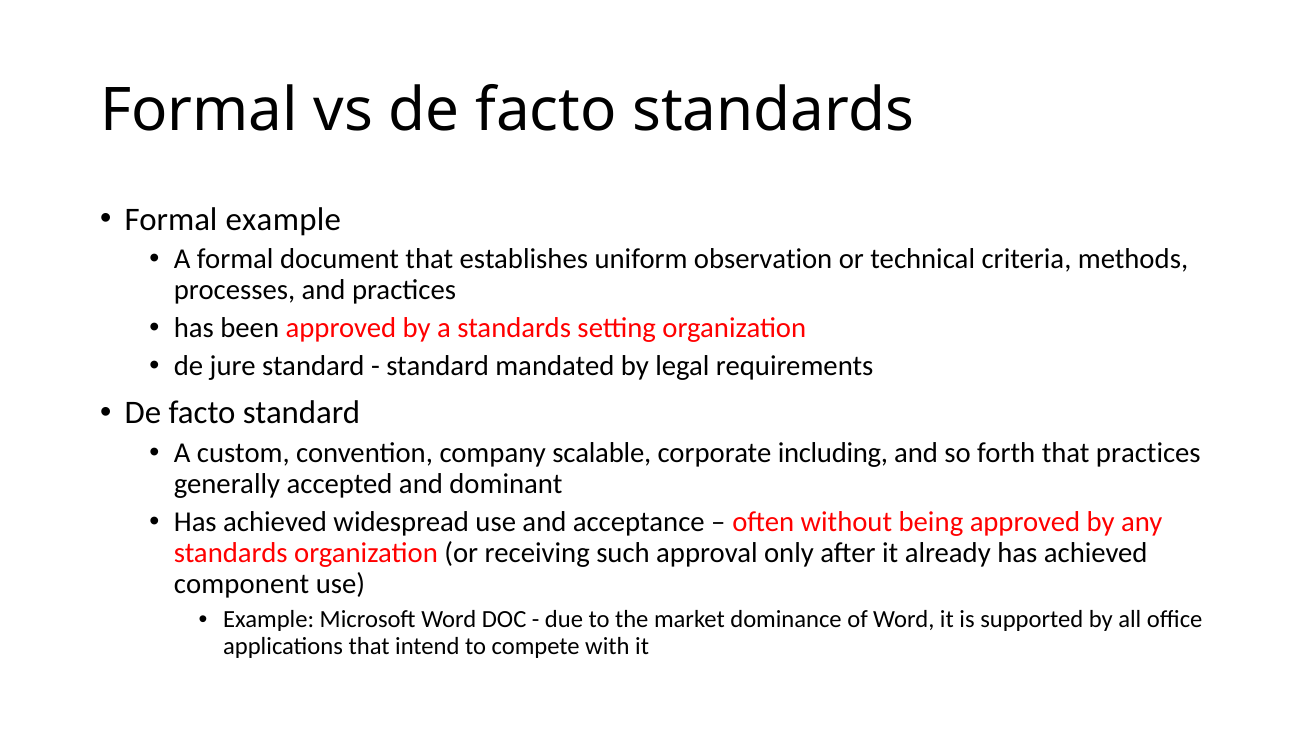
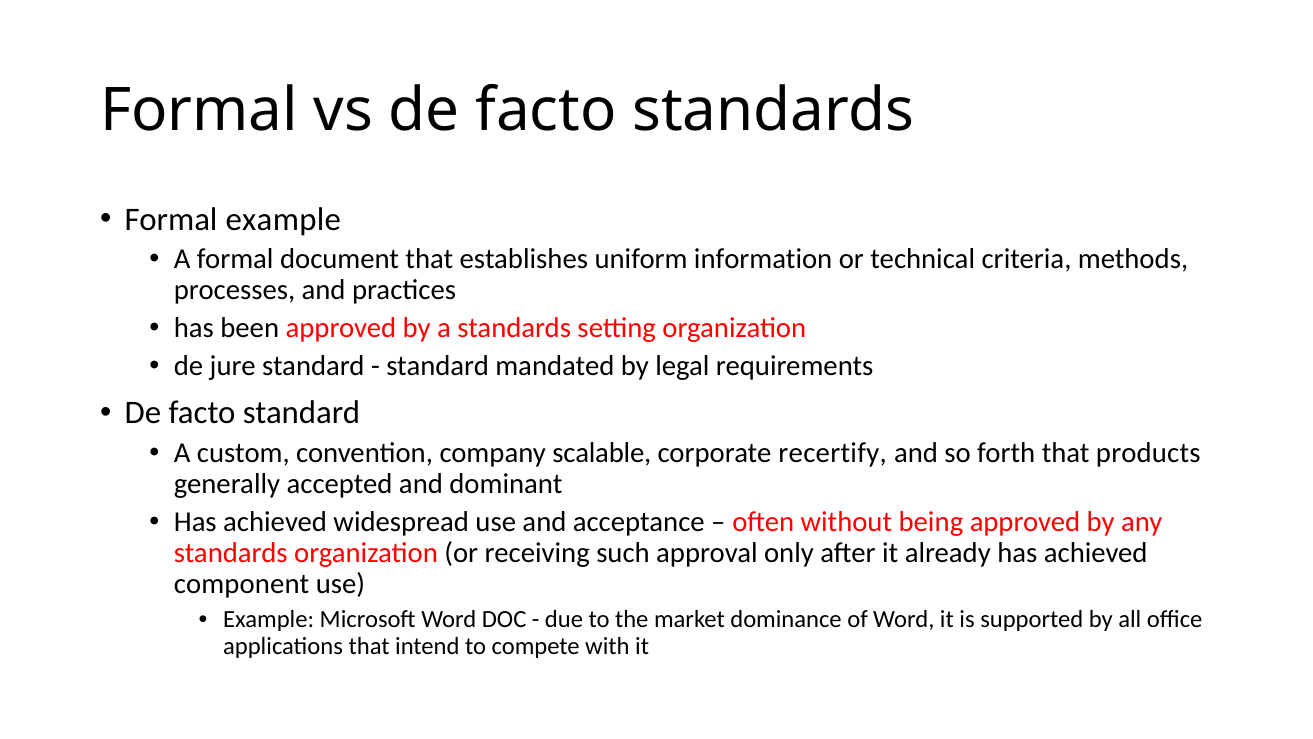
observation: observation -> information (763, 259)
including: including -> recertify (833, 453)
that practices: practices -> products (1148, 453)
